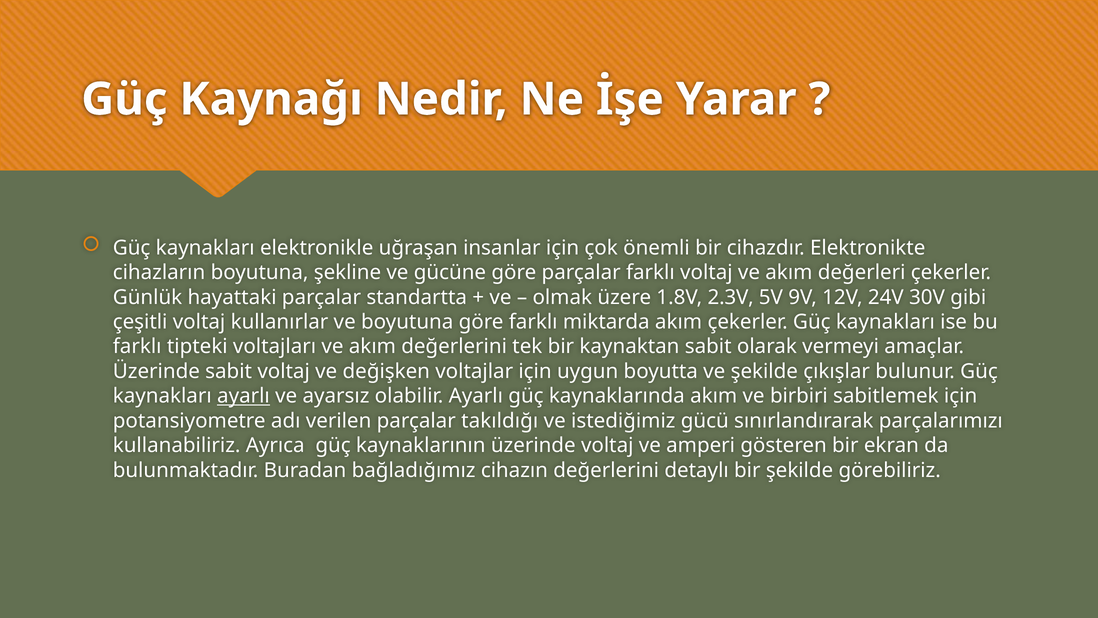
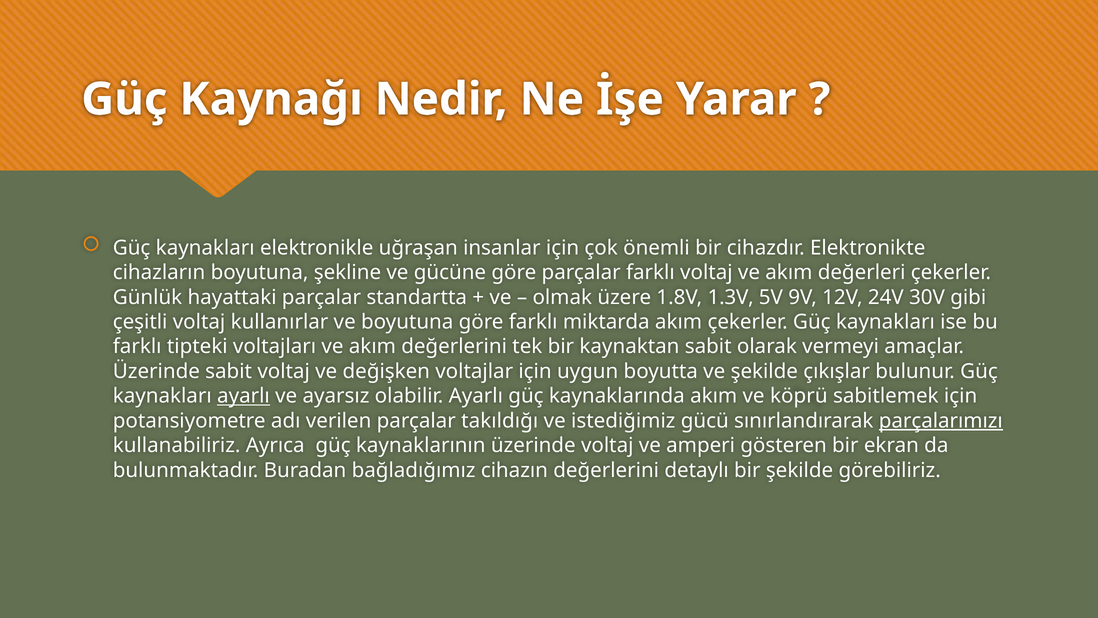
2.3V: 2.3V -> 1.3V (731, 297)
birbiri: birbiri -> köprü (799, 396)
parçalarımızı underline: none -> present (941, 421)
